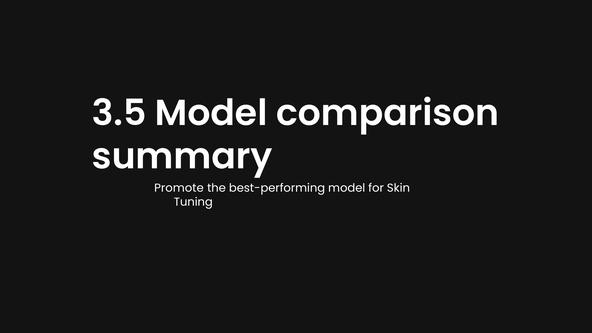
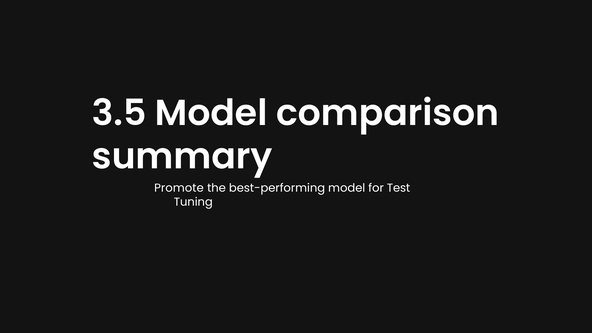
Skin: Skin -> Test (399, 188)
